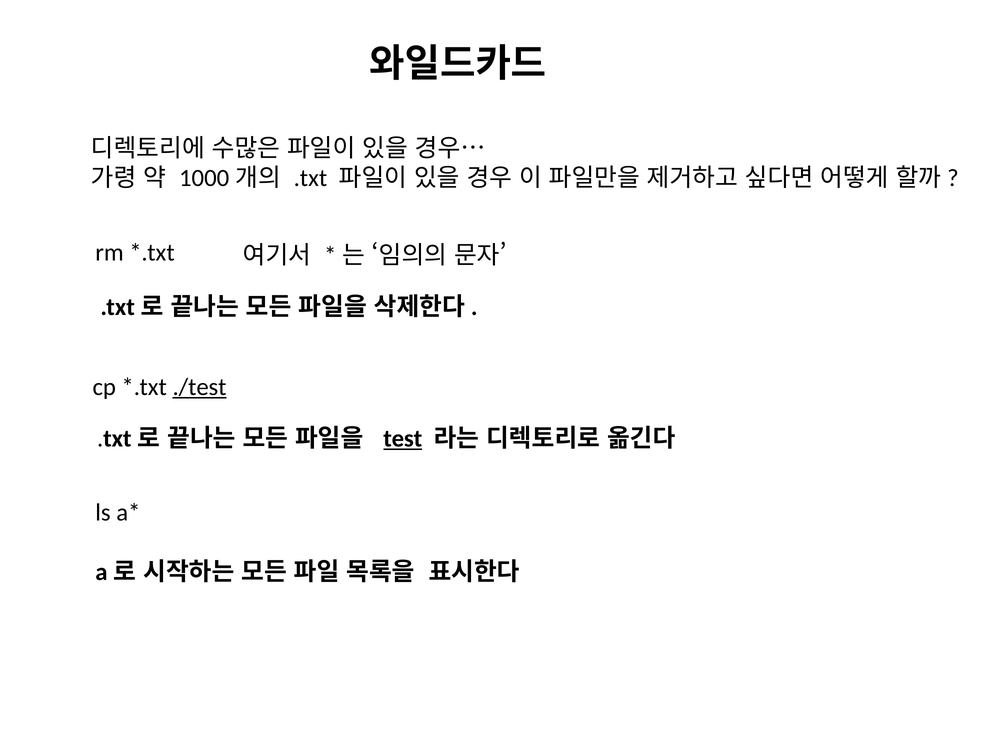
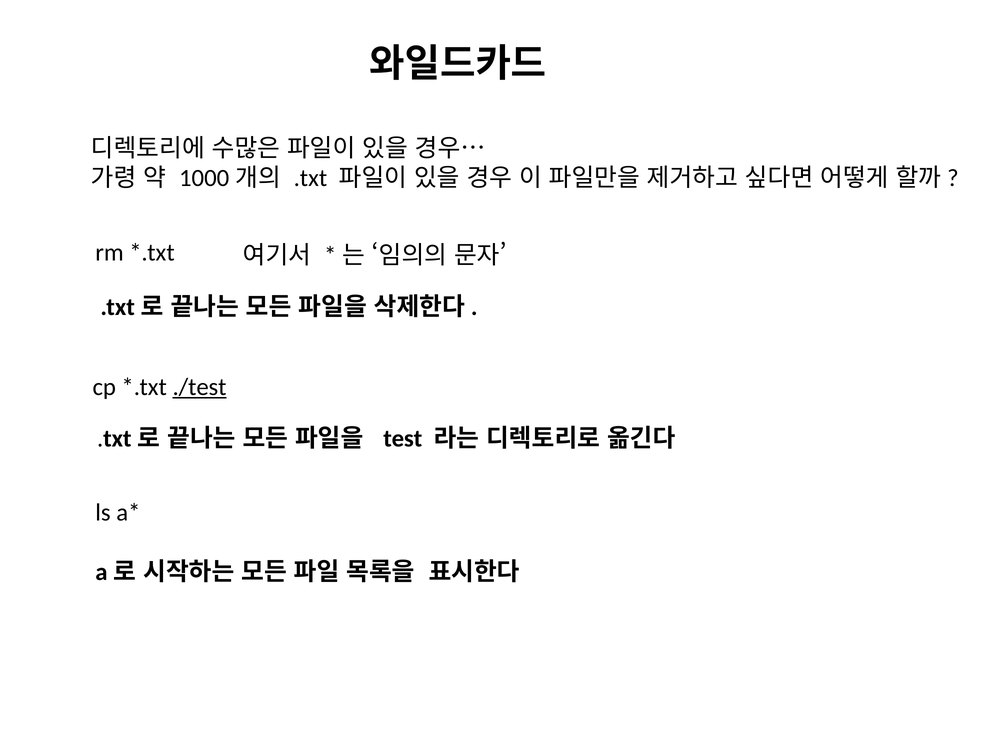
test underline: present -> none (403, 439)
